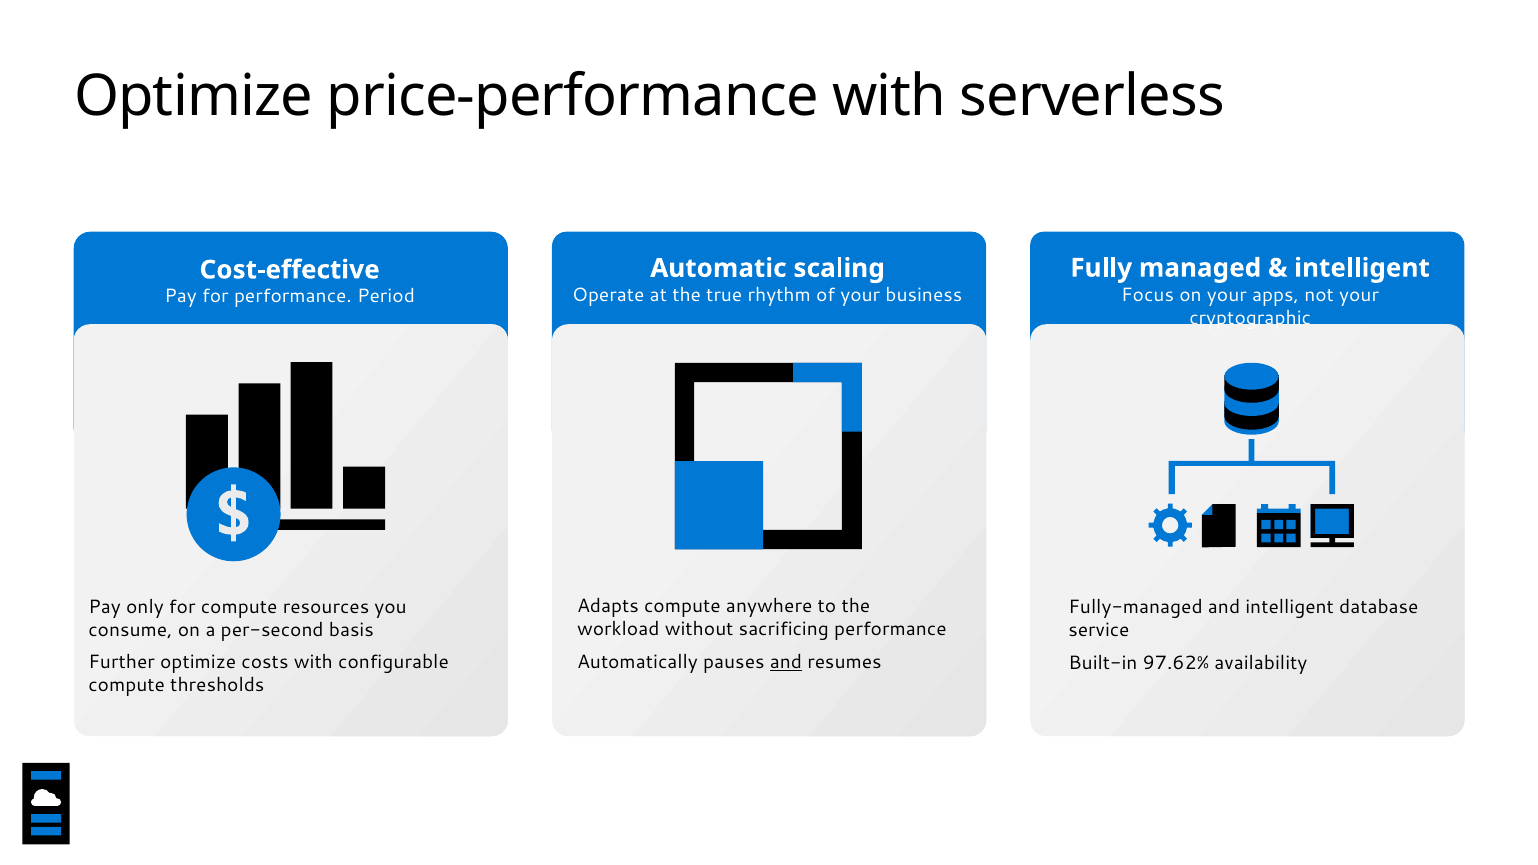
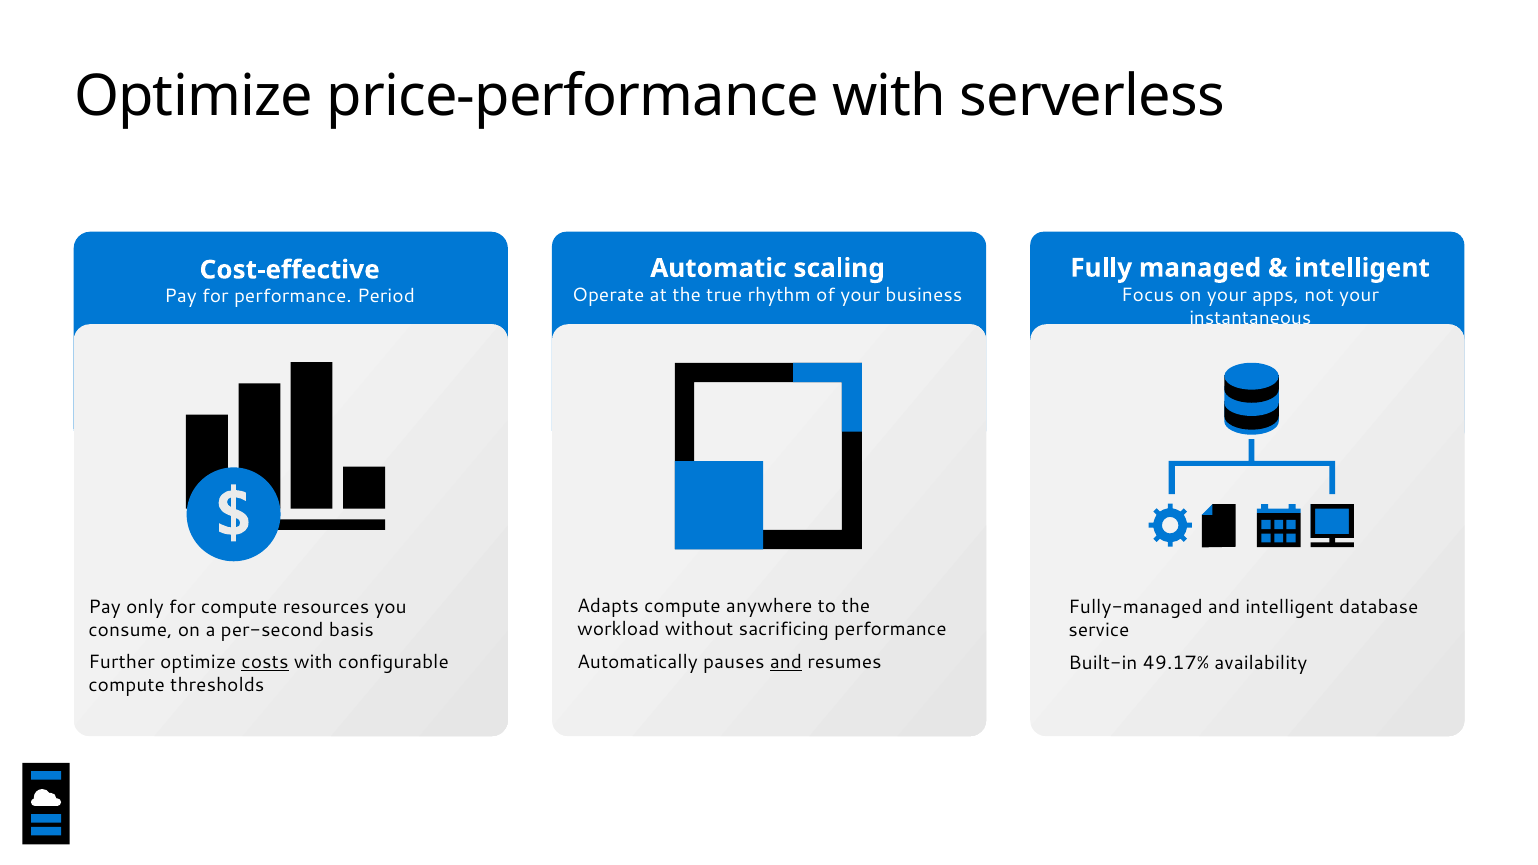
cryptographic: cryptographic -> instantaneous (1250, 318)
costs underline: none -> present (265, 663)
97.62%: 97.62% -> 49.17% (1176, 663)
